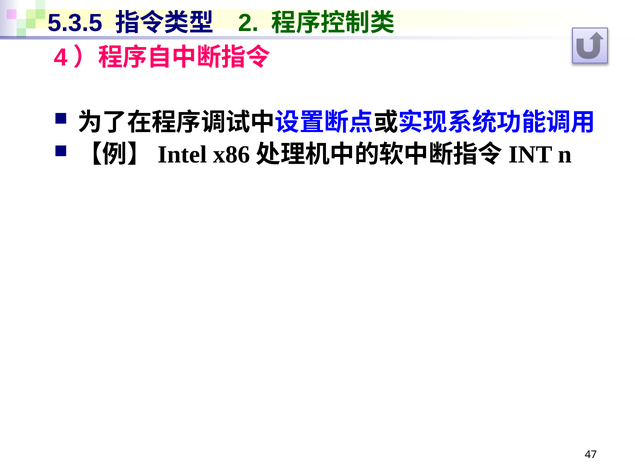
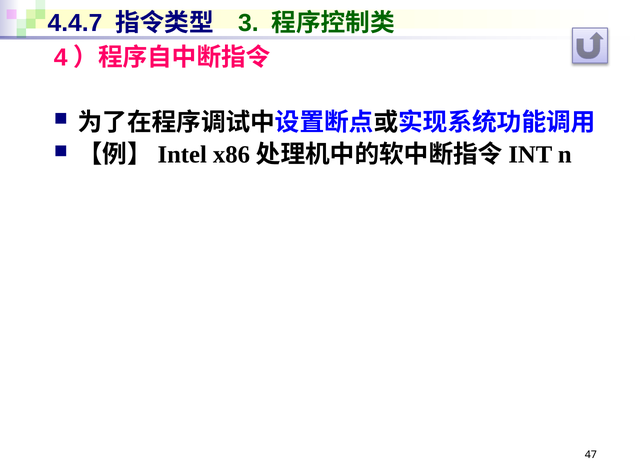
5.3.5: 5.3.5 -> 4.4.7 (75, 23)
2: 2 -> 3 (248, 23)
